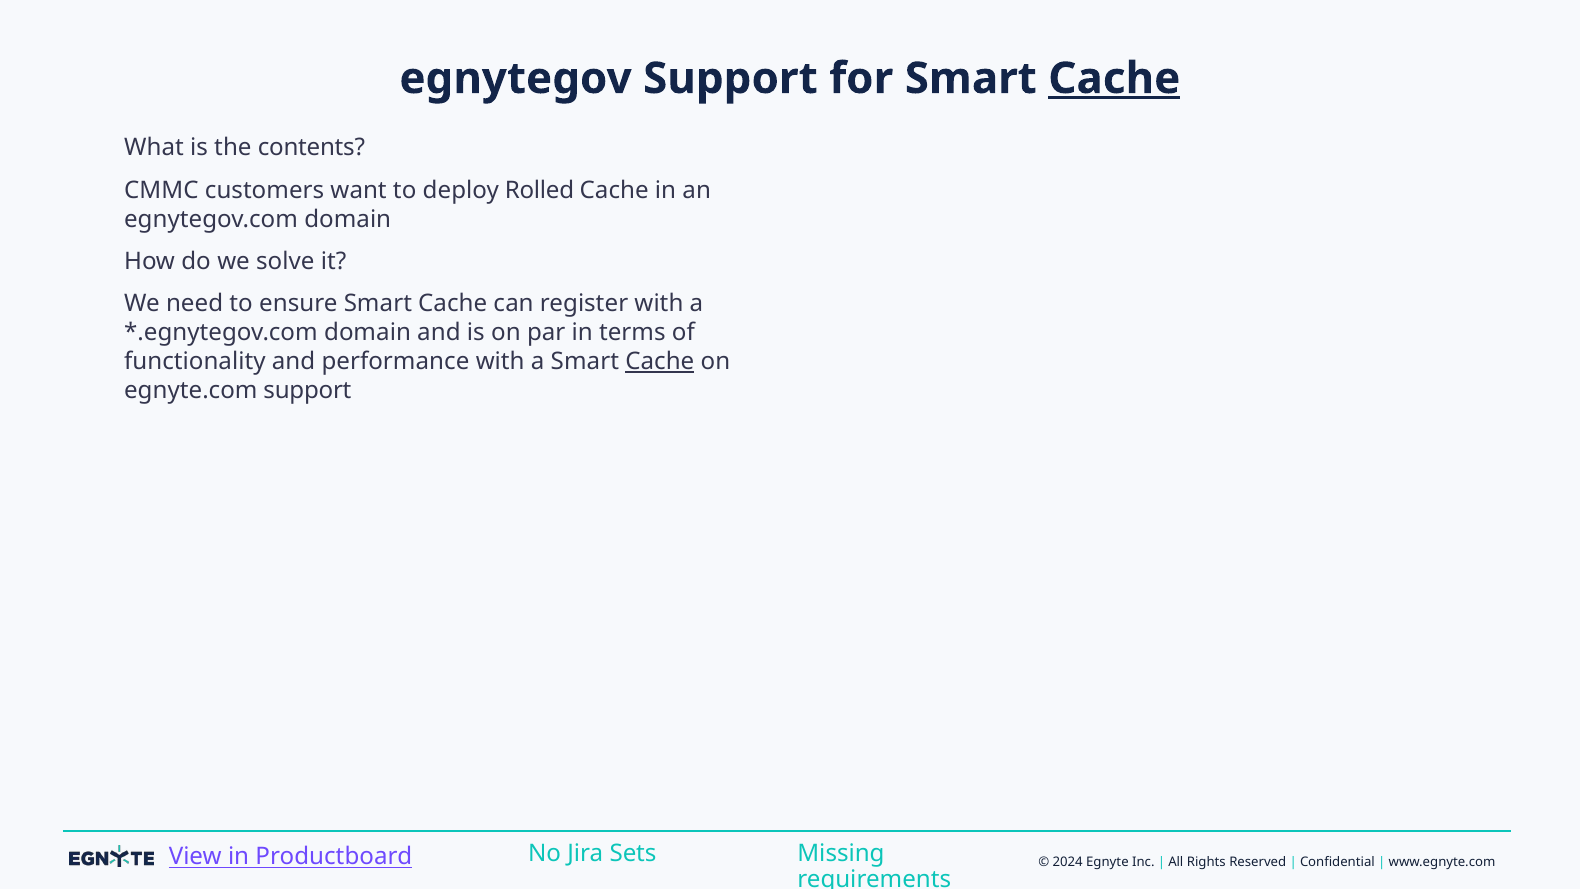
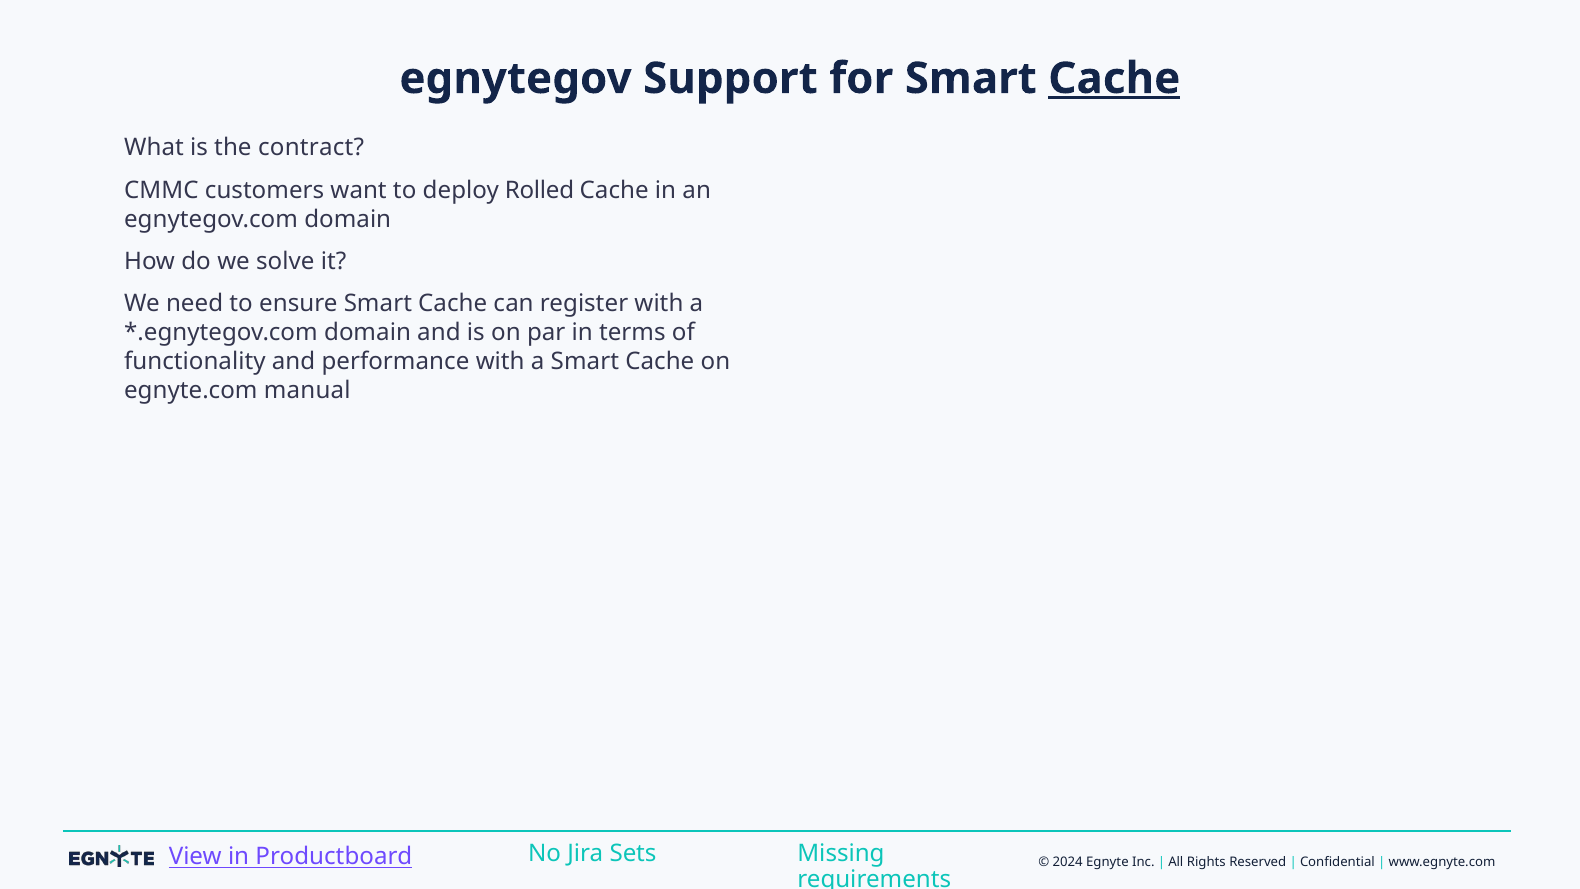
contents: contents -> contract (311, 148)
Cache underline: present -> none (660, 361)
egnyte.com support: support -> manual (307, 390)
